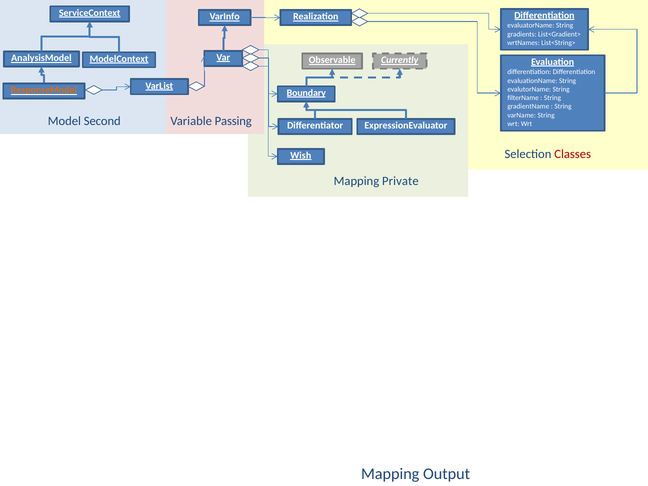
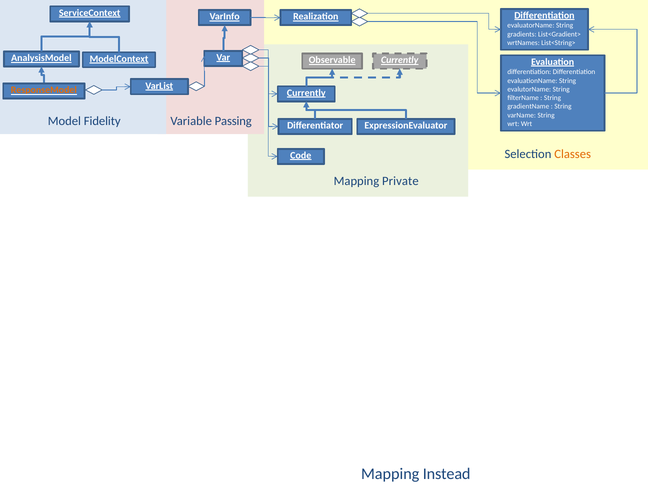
Boundary: Boundary -> Currently (306, 93)
Second: Second -> Fidelity (102, 121)
Classes colour: red -> orange (573, 154)
Wish: Wish -> Code (301, 155)
Output: Output -> Instead (447, 474)
